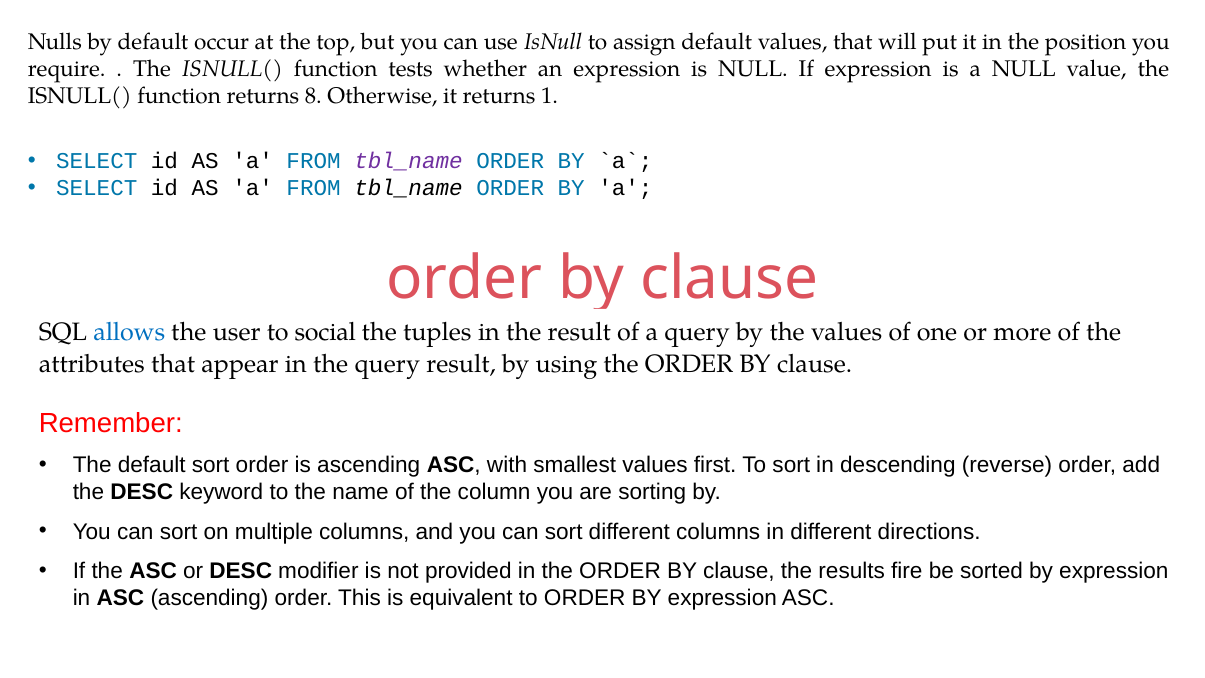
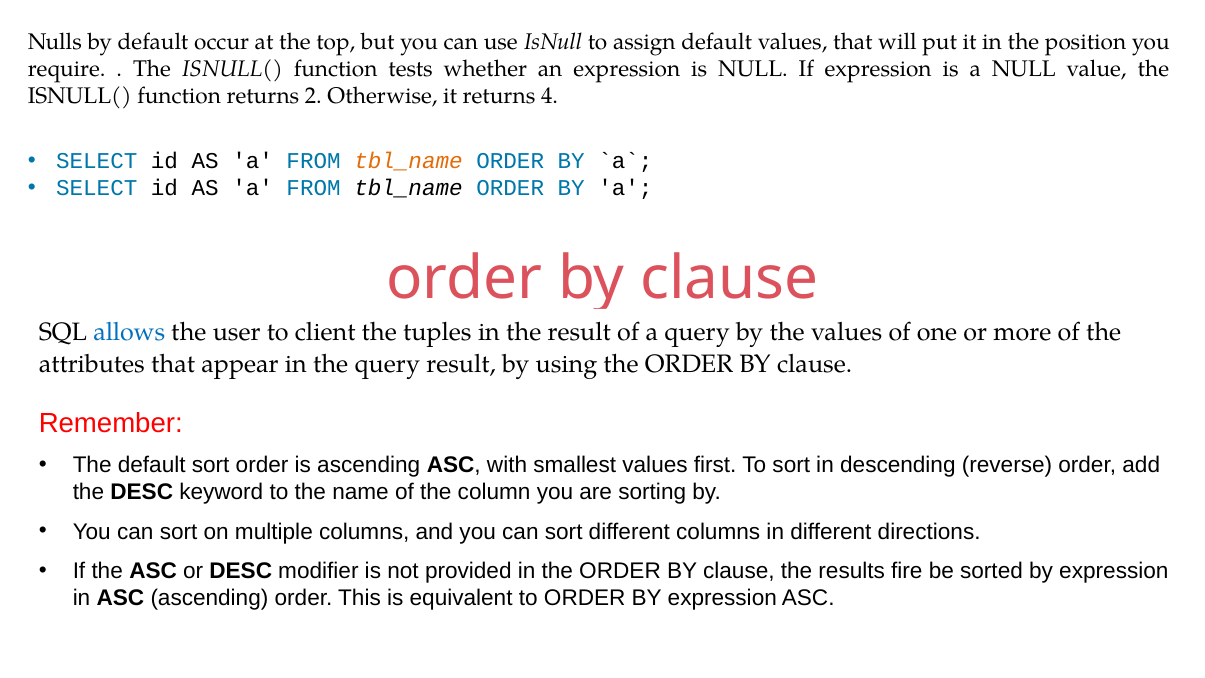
8: 8 -> 2 (313, 96)
1: 1 -> 4 (549, 96)
tbl_name colour: purple -> orange (408, 161)
social: social -> client (325, 332)
